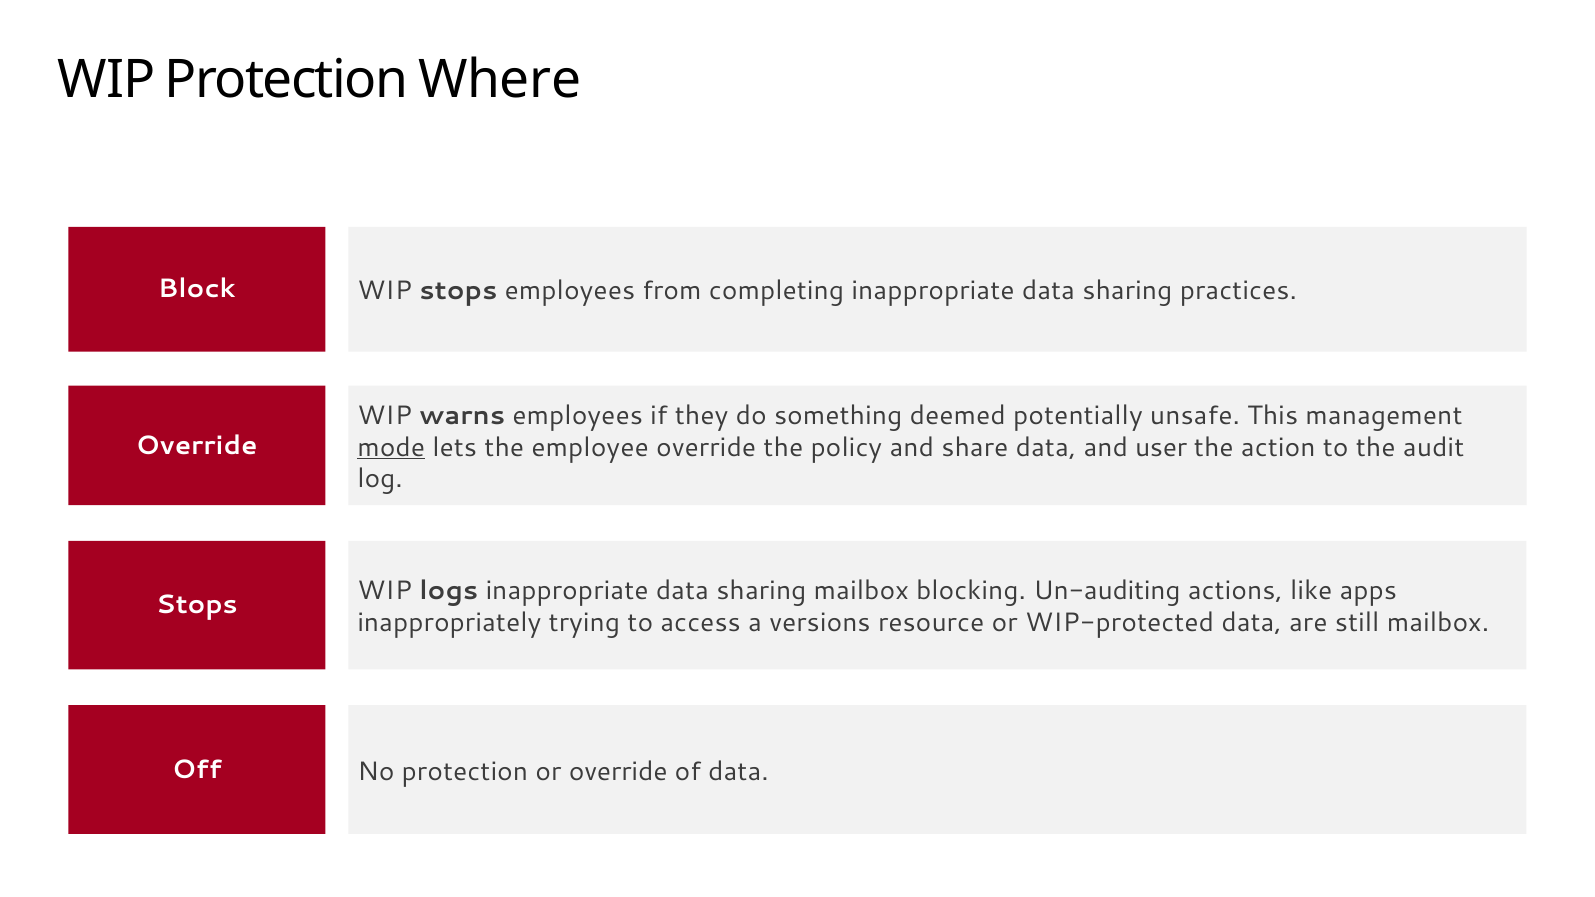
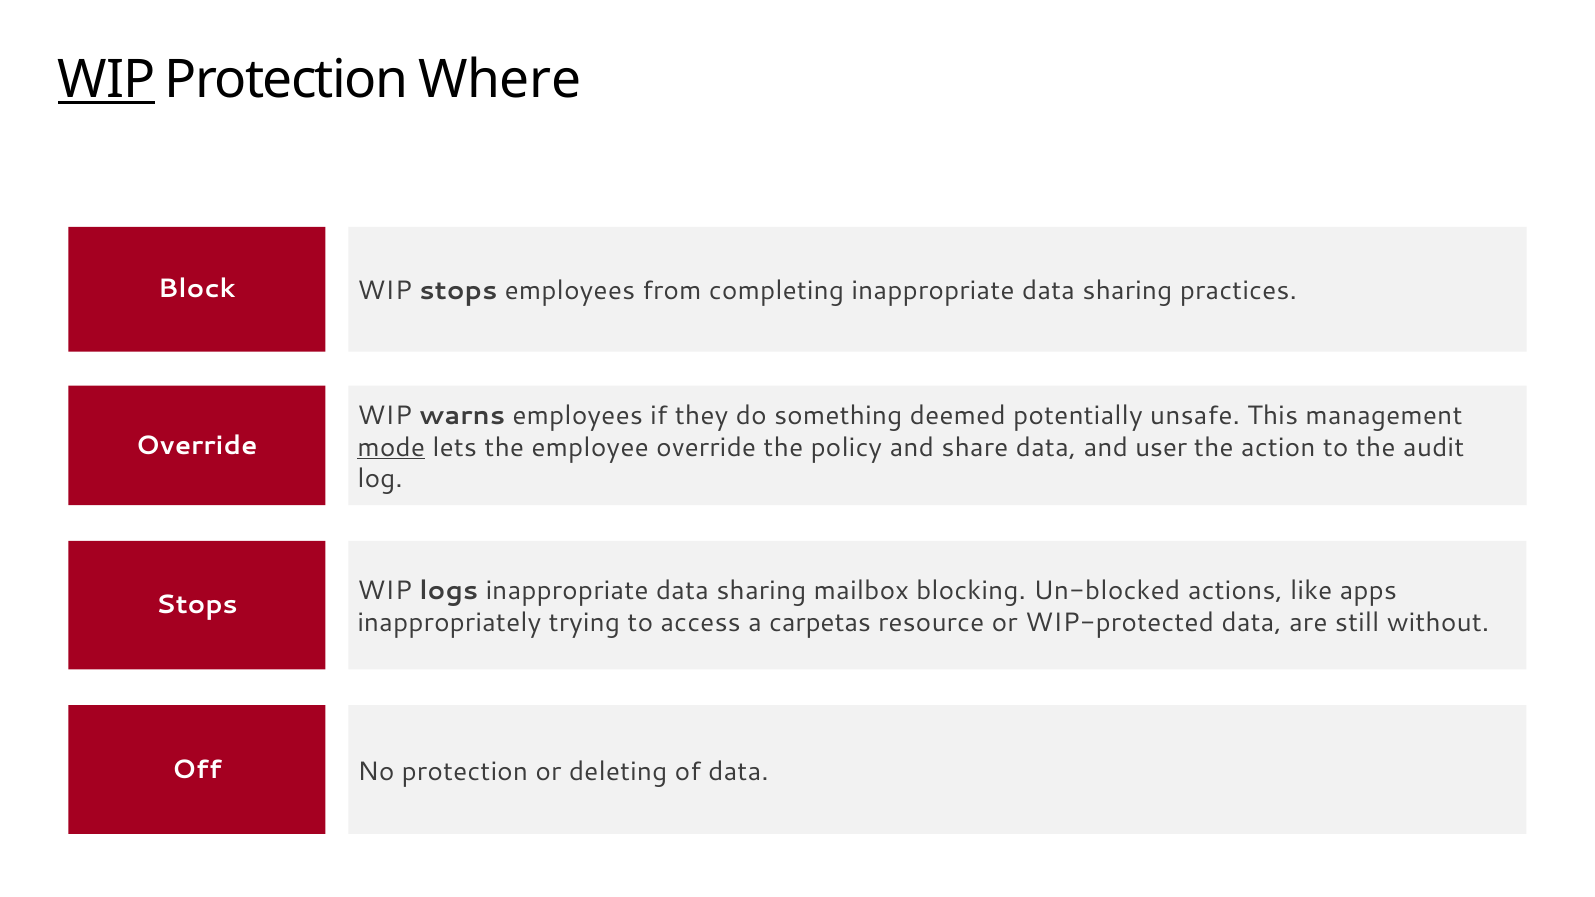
WIP underline: none -> present (107, 80)
Un-auditing: Un-auditing -> Un-blocked (1107, 591)
versions: versions -> carpetas (820, 623)
still mailbox: mailbox -> without (1438, 623)
or override: override -> deleting (618, 771)
